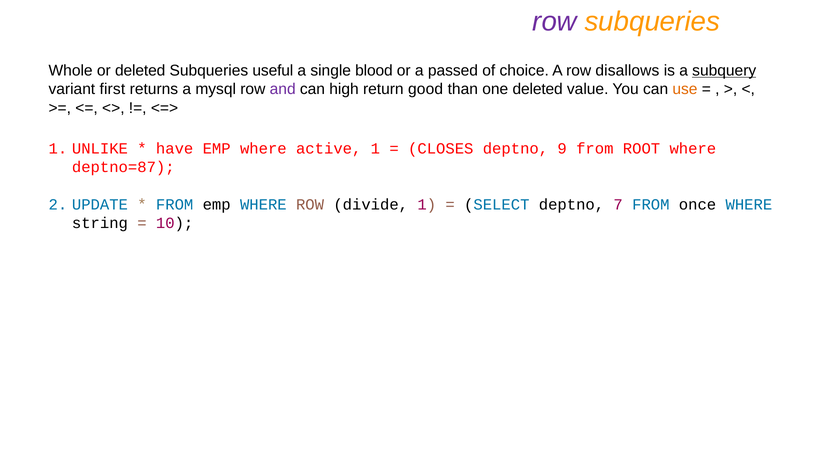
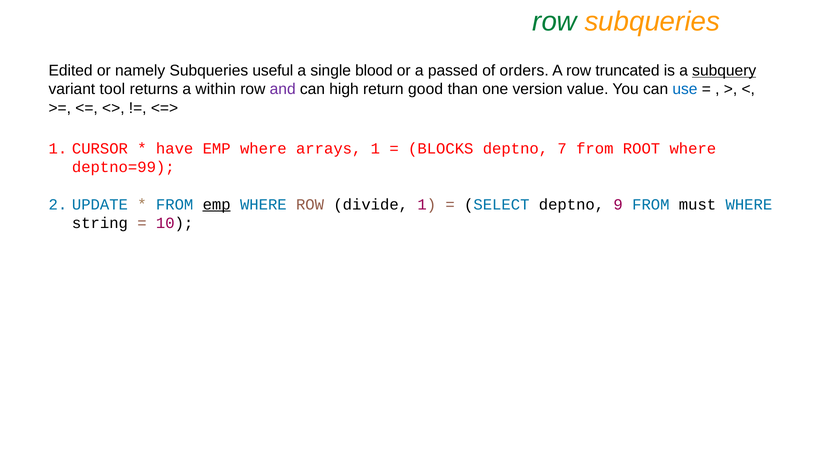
row colour: purple -> green (555, 22)
Whole: Whole -> Edited (71, 71)
or deleted: deleted -> namely (140, 71)
choice: choice -> orders (524, 71)
disallows: disallows -> truncated (628, 71)
first: first -> tool (112, 89)
mysql: mysql -> within (216, 89)
one deleted: deleted -> version (538, 89)
use colour: orange -> blue (685, 89)
UNLIKE: UNLIKE -> CURSOR (100, 148)
active: active -> arrays (329, 148)
CLOSES: CLOSES -> BLOCKS (441, 148)
9: 9 -> 7 (562, 148)
deptno=87: deptno=87 -> deptno=99 (123, 167)
emp underline: none -> present (217, 204)
7: 7 -> 9 (618, 204)
once: once -> must (698, 204)
